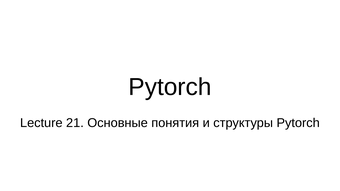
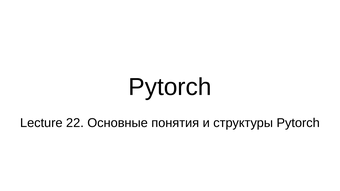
21: 21 -> 22 (75, 123)
